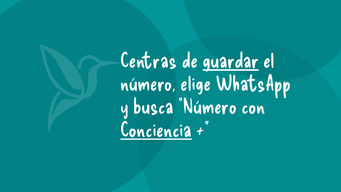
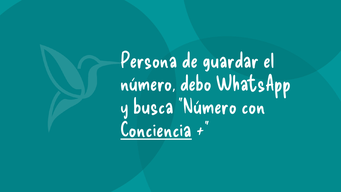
Centras: Centras -> Persona (149, 61)
guardar underline: present -> none (231, 61)
elige: elige -> debo (196, 84)
